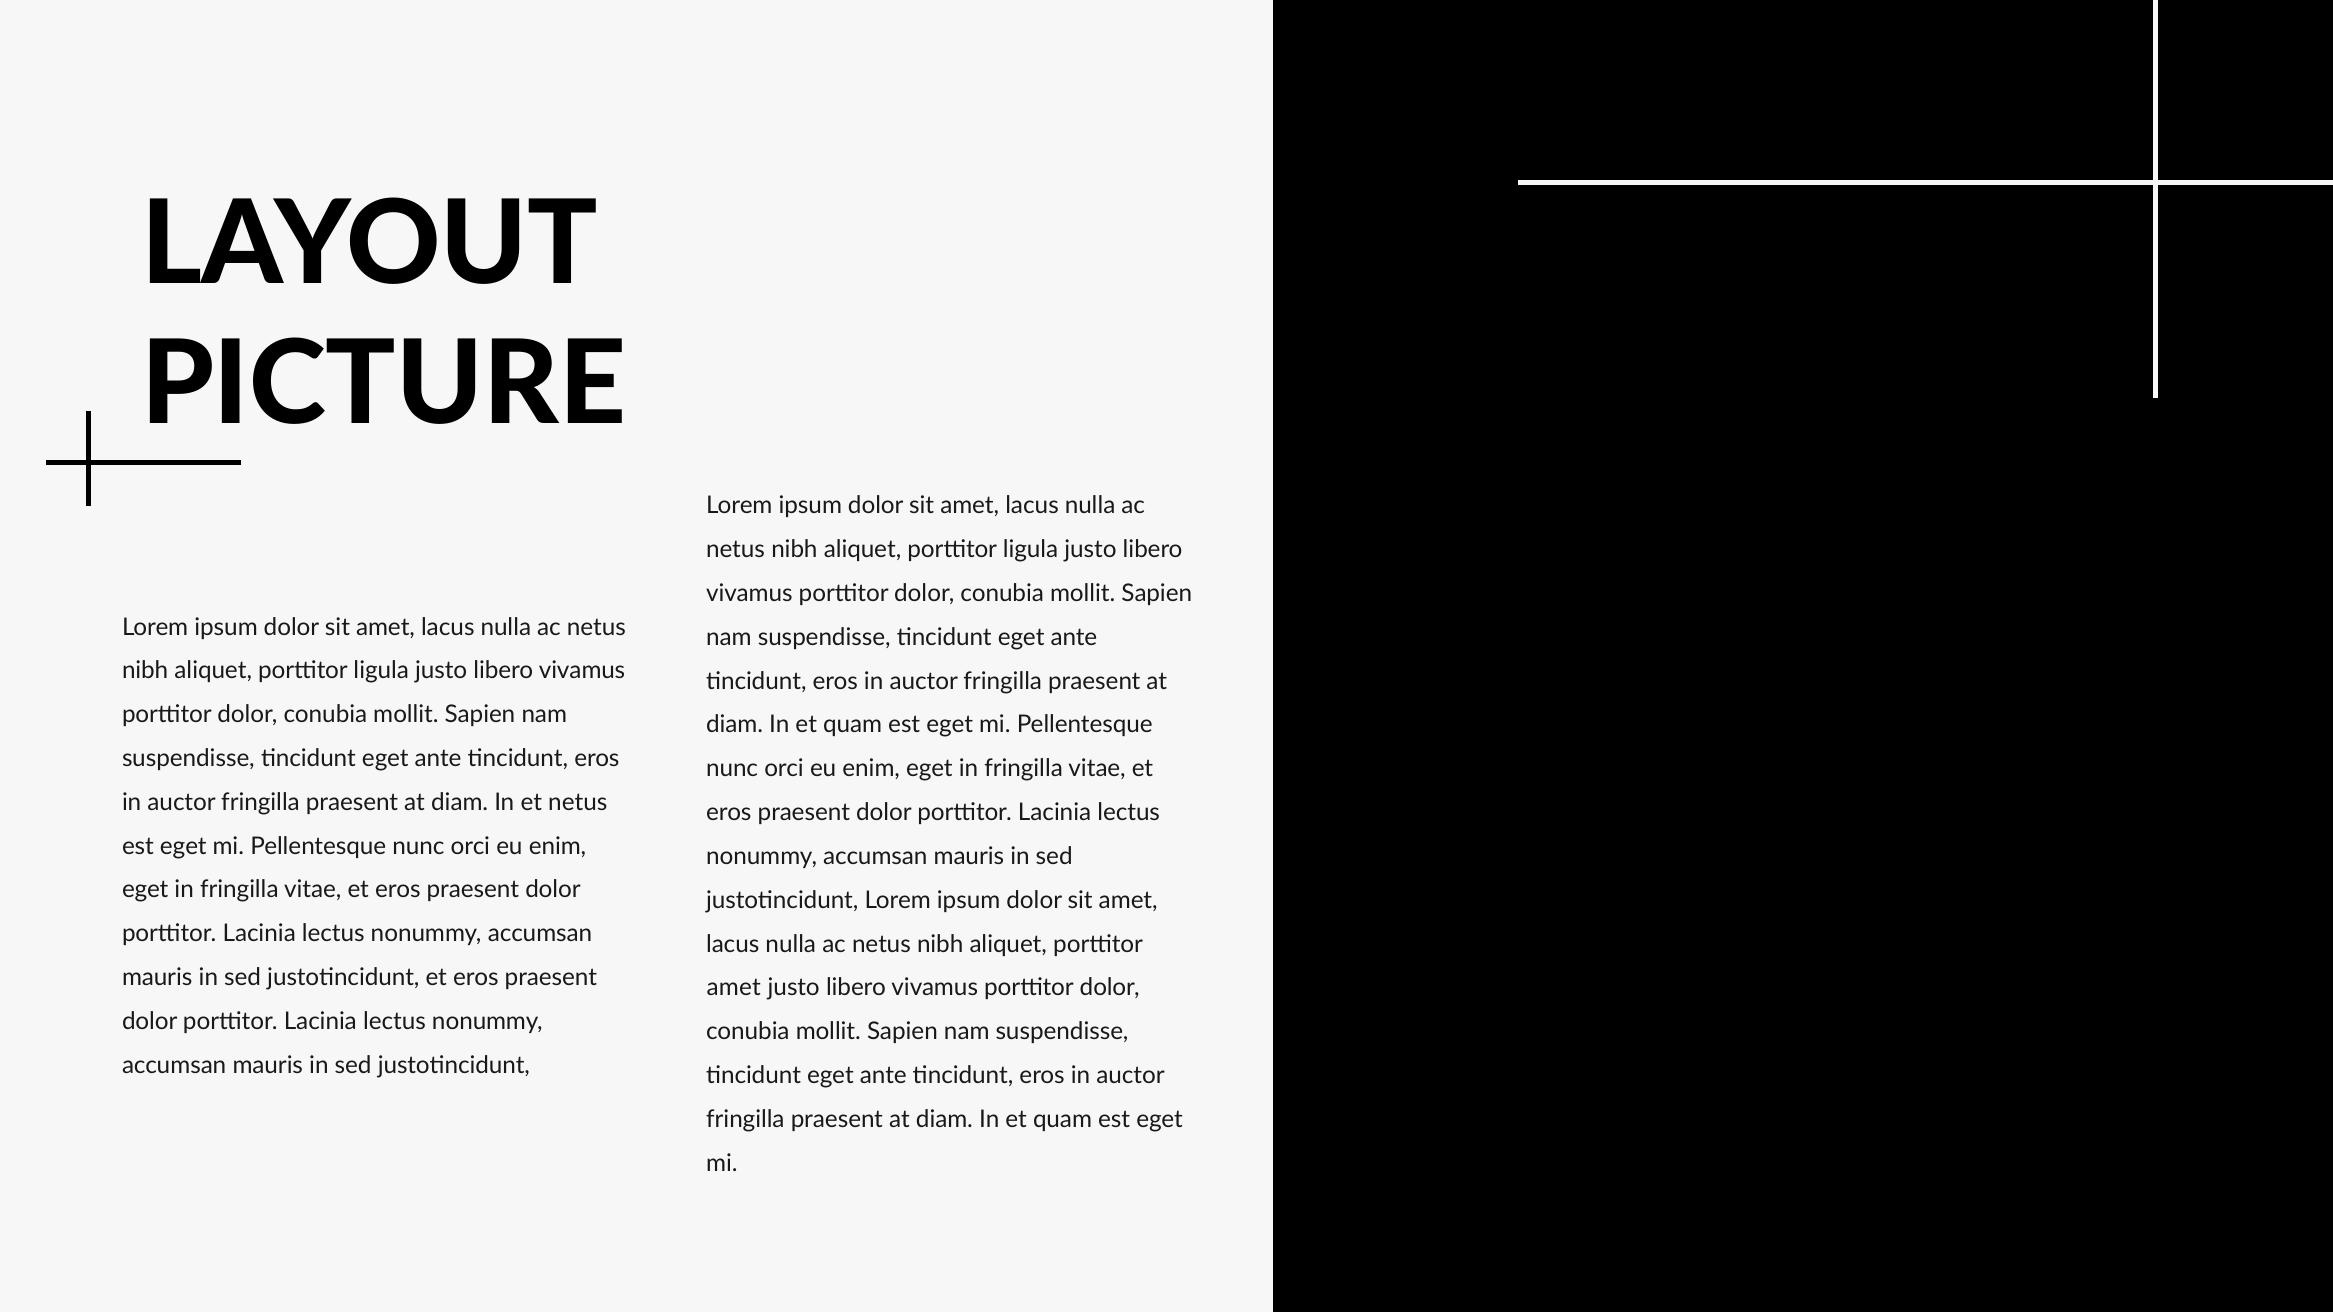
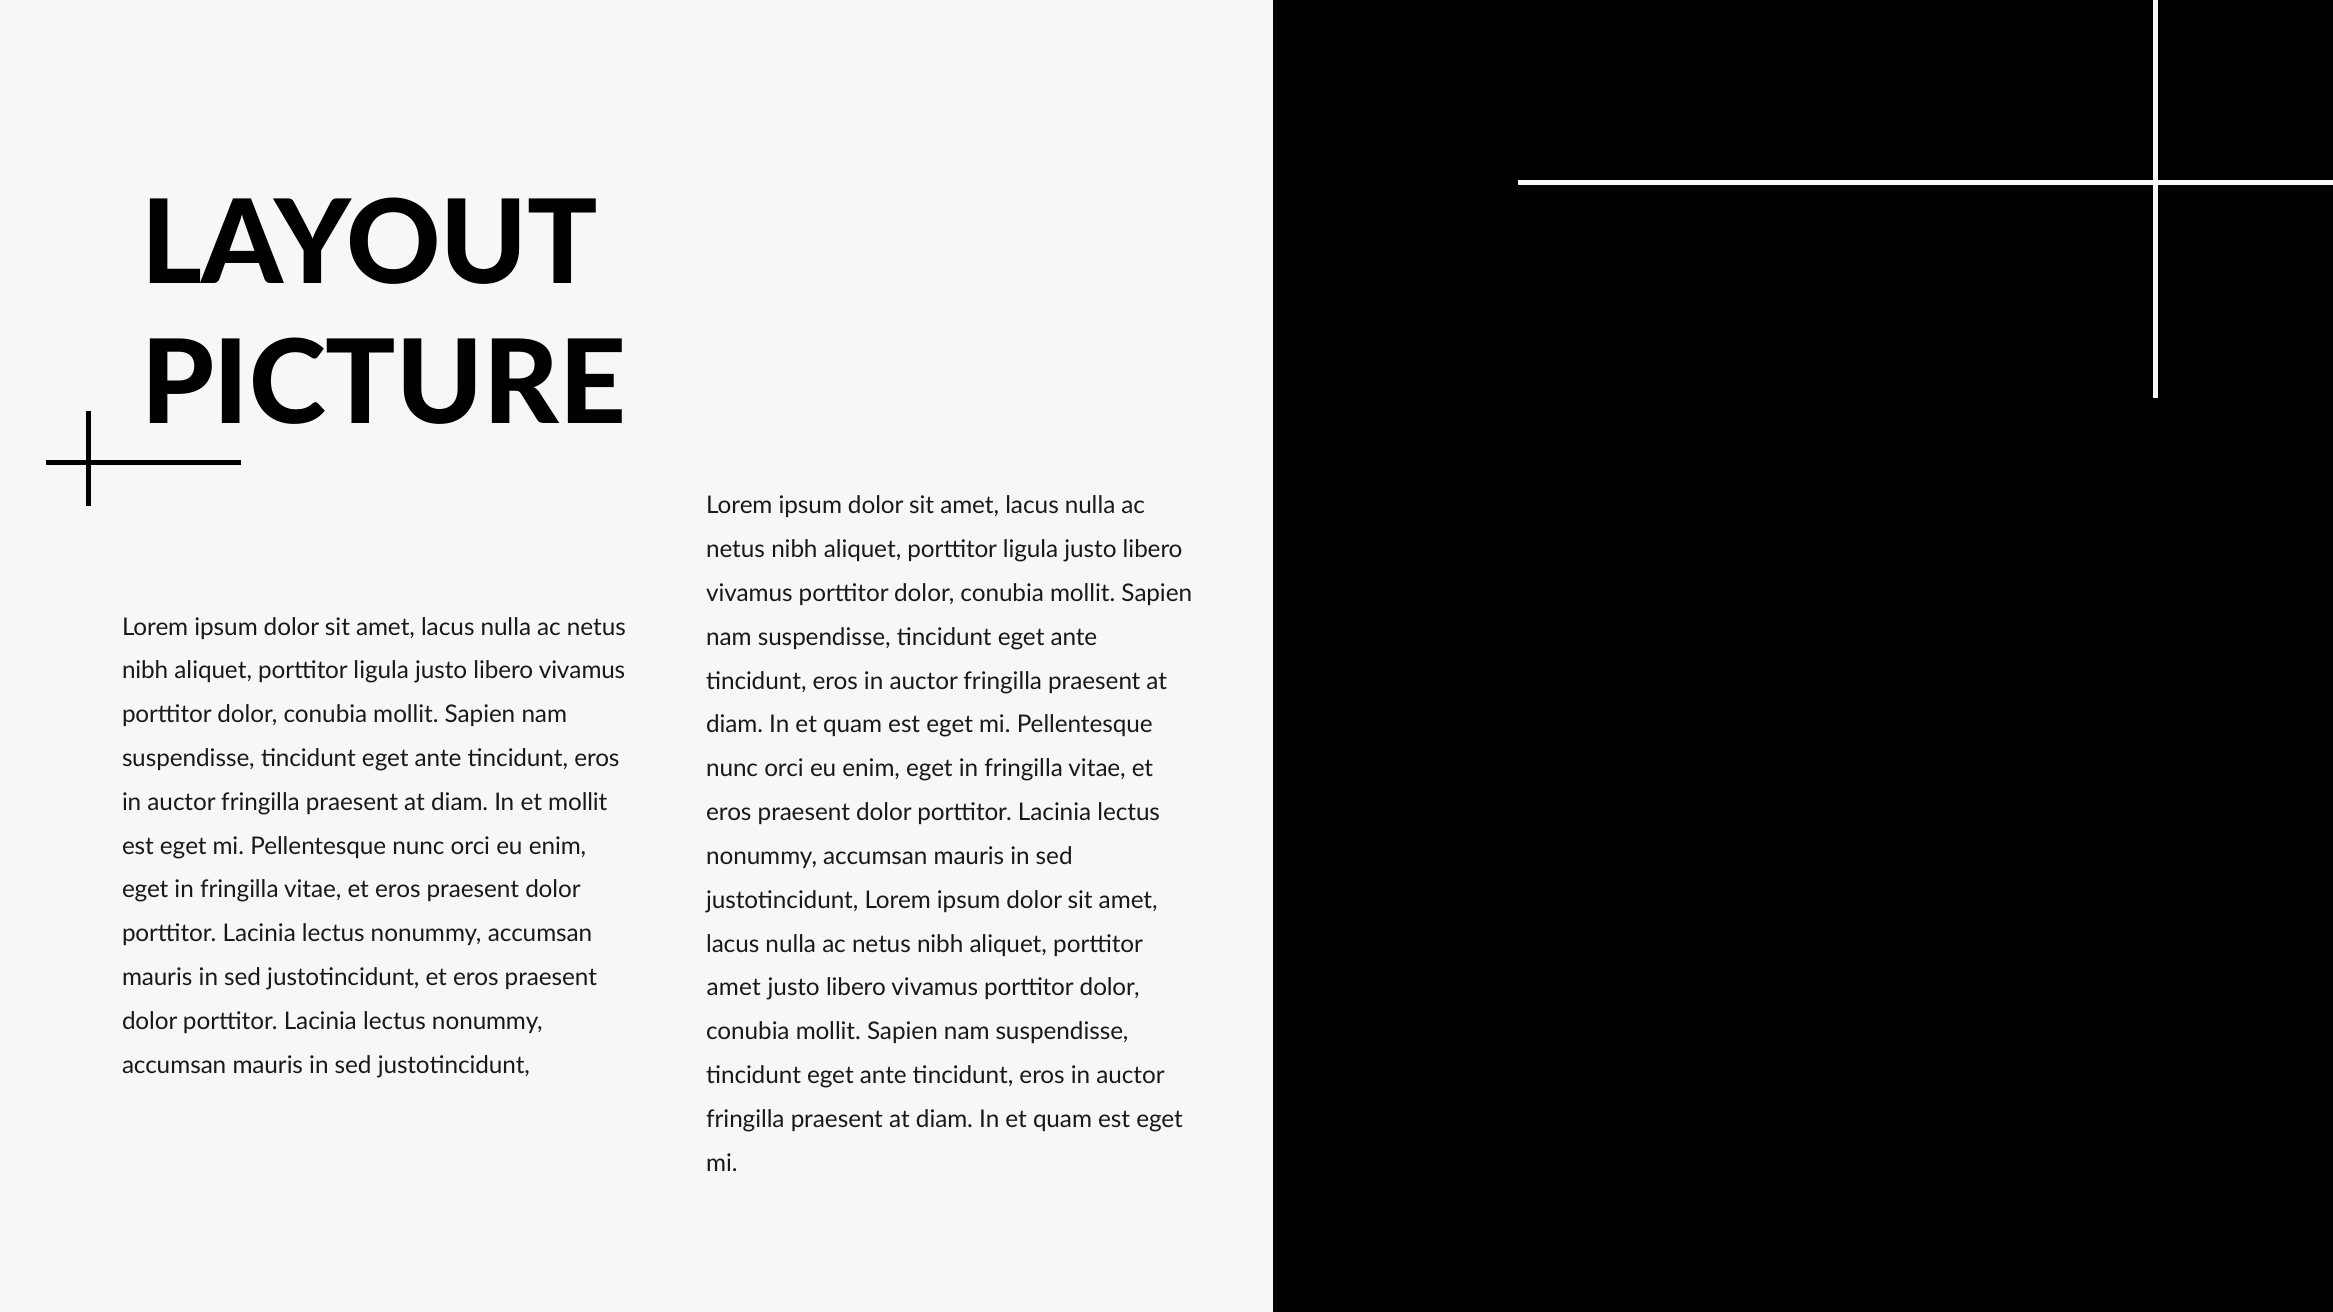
et netus: netus -> mollit (578, 803)
